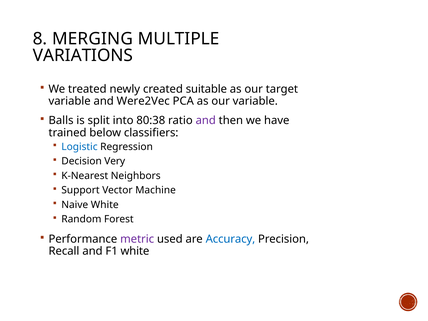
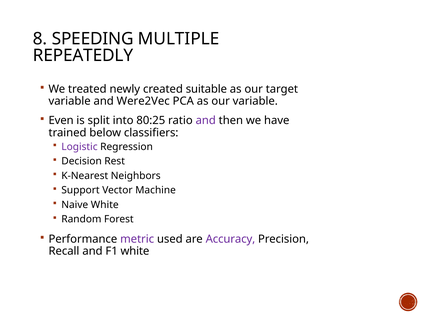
MERGING: MERGING -> SPEEDING (93, 39)
VARIATIONS: VARIATIONS -> REPEATEDLY (83, 56)
Balls: Balls -> Even (61, 121)
80:38: 80:38 -> 80:25 (151, 121)
Logistic colour: blue -> purple (80, 147)
Very: Very -> Rest (115, 161)
Accuracy colour: blue -> purple (230, 239)
